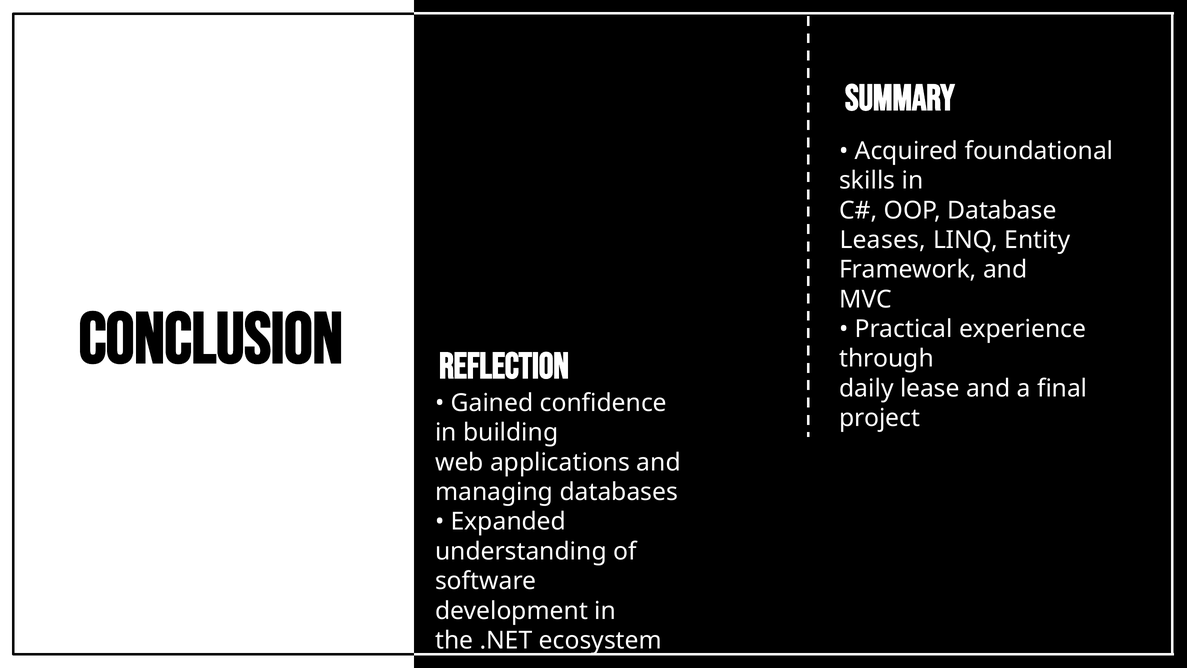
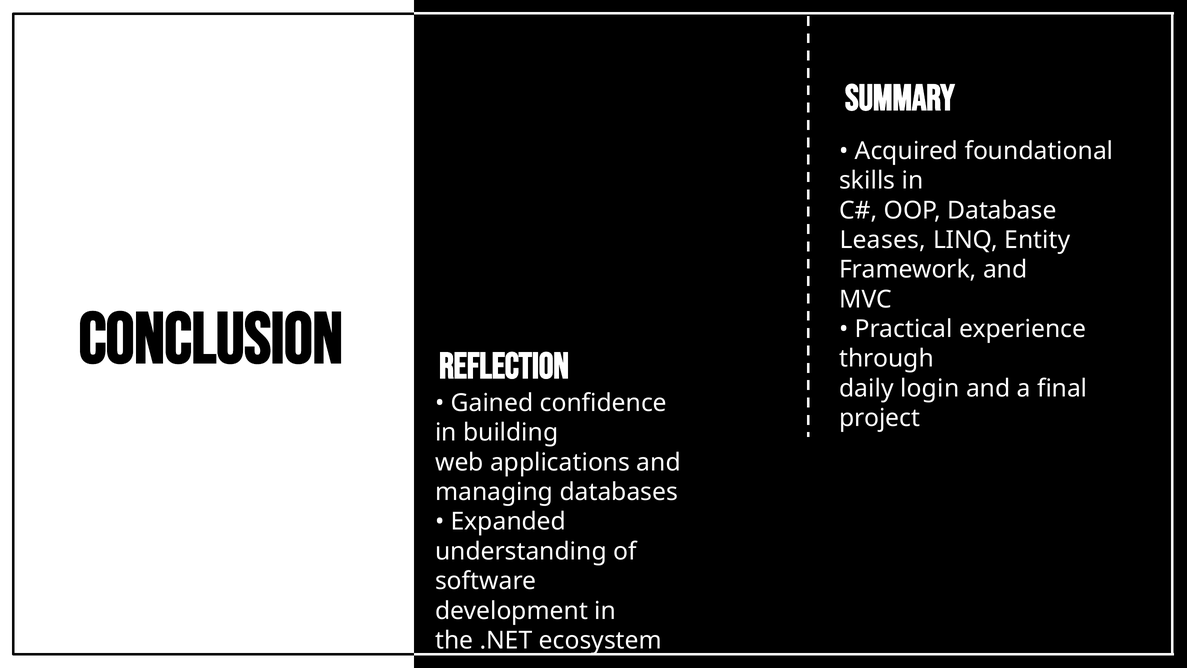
lease: lease -> login (930, 388)
